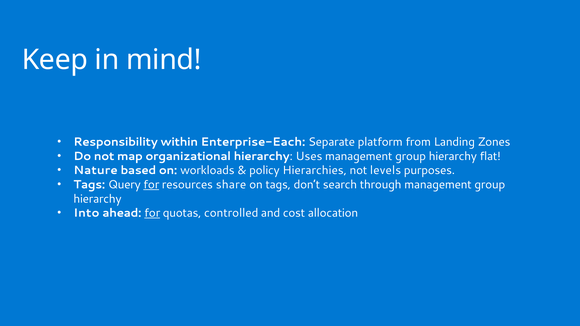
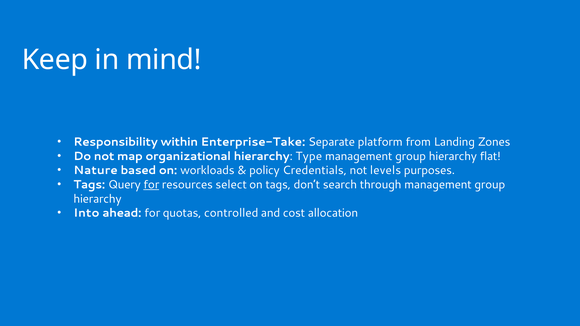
Enterprise-Each: Enterprise-Each -> Enterprise-Take (253, 142)
Uses: Uses -> Type (309, 156)
Hierarchies: Hierarchies -> Credentials (315, 170)
share: share -> select (231, 185)
for underline: present -> none (152, 213)
